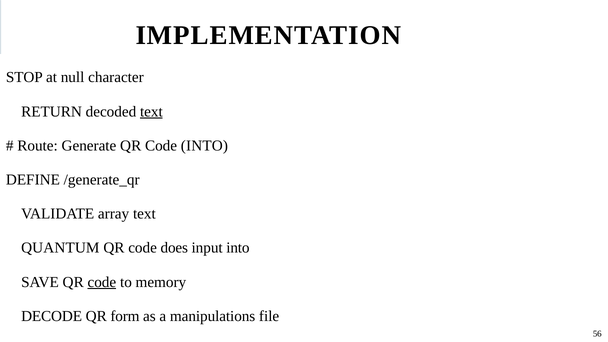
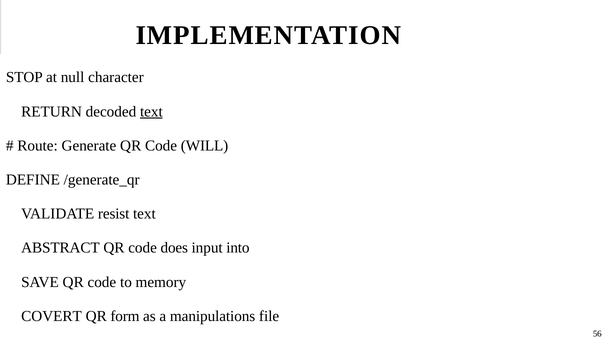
Code INTO: INTO -> WILL (205, 146)
array: array -> resist (114, 214)
QUANTUM: QUANTUM -> ABSTRACT (60, 248)
code underline: present -> none (102, 282)
DECODE: DECODE -> COVERT (52, 316)
